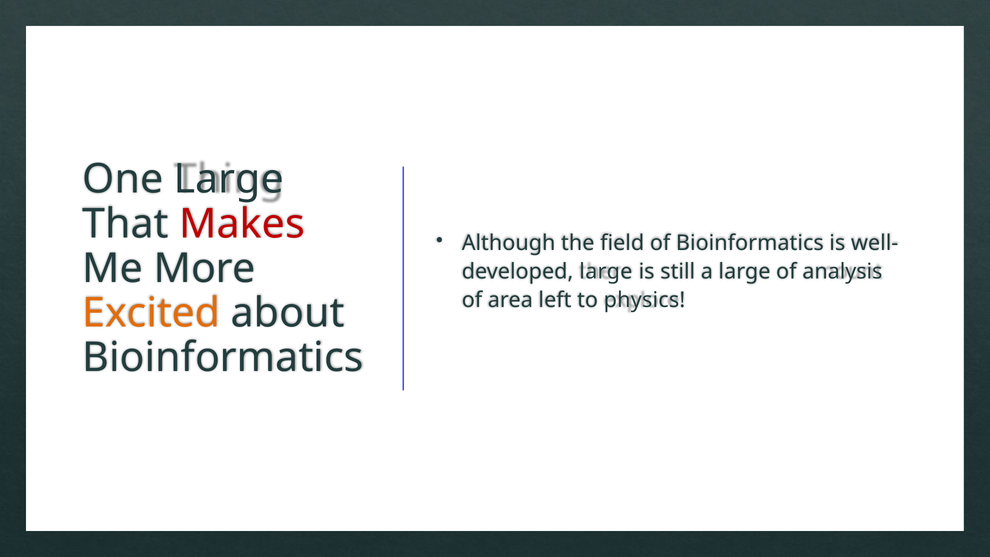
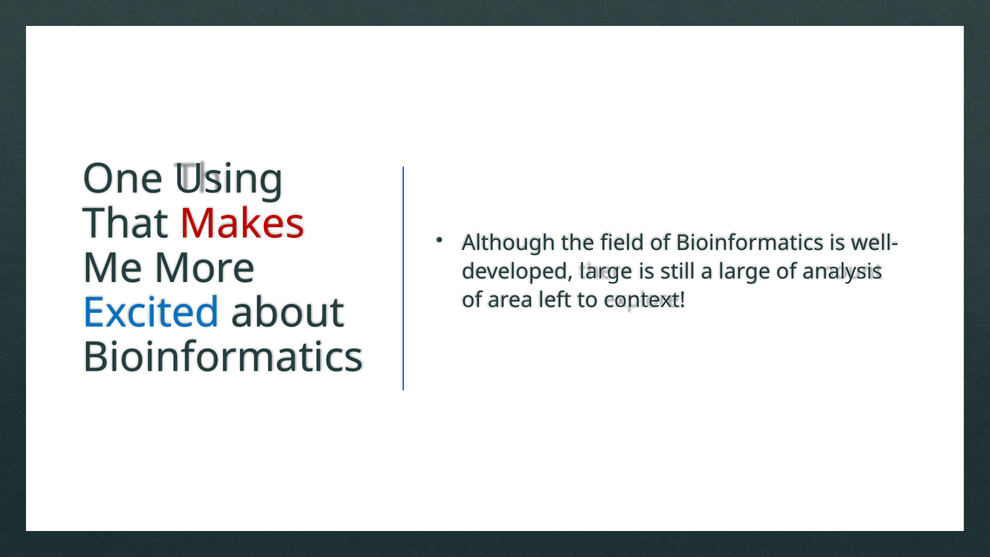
One Large: Large -> Using (229, 179)
physics: physics -> context (645, 300)
Excited colour: orange -> blue (151, 313)
